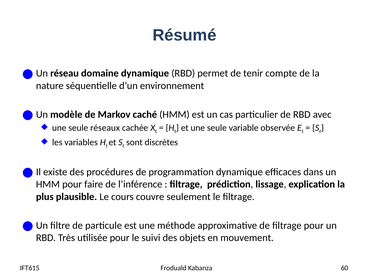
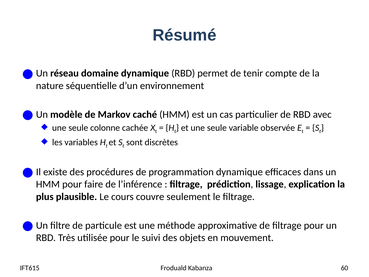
réseaux: réseaux -> colonne (105, 128)
